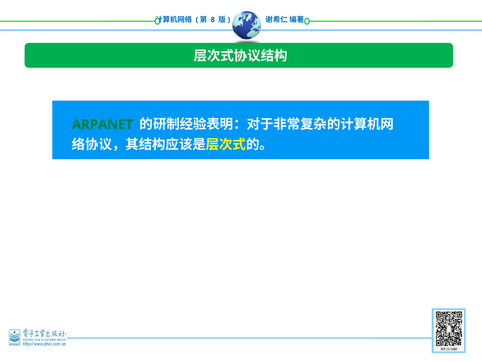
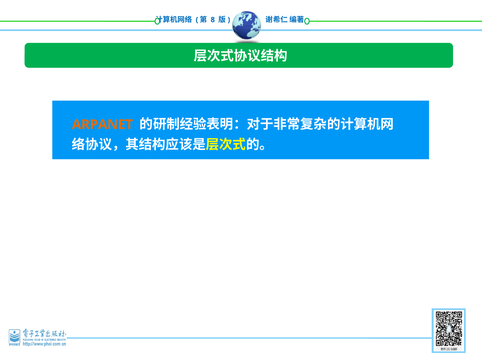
ARPANET colour: green -> orange (102, 124)
